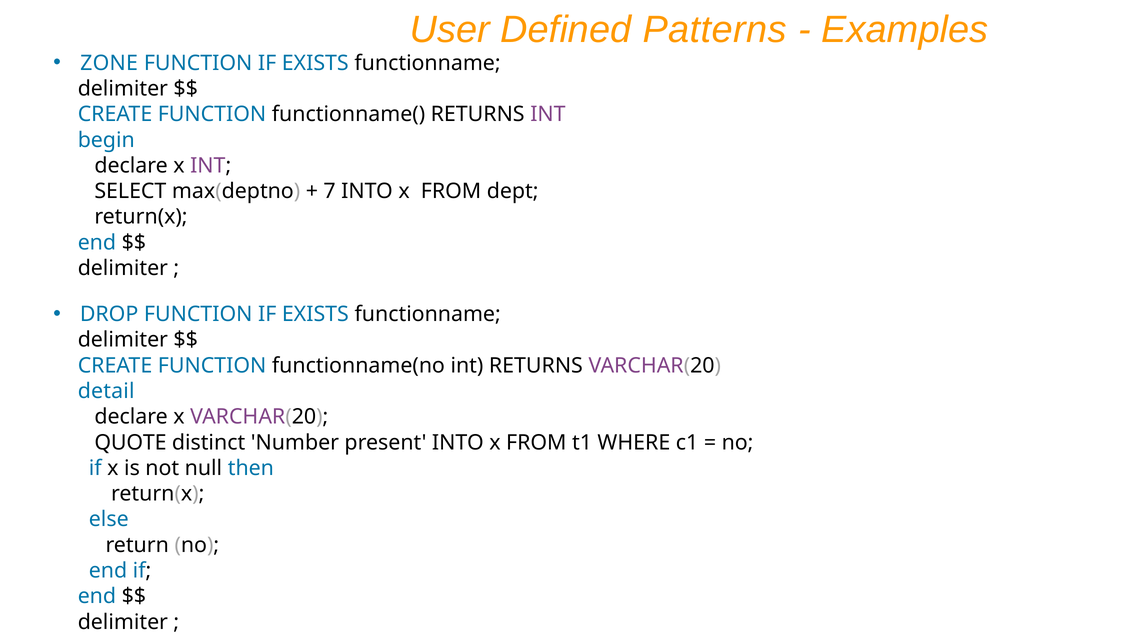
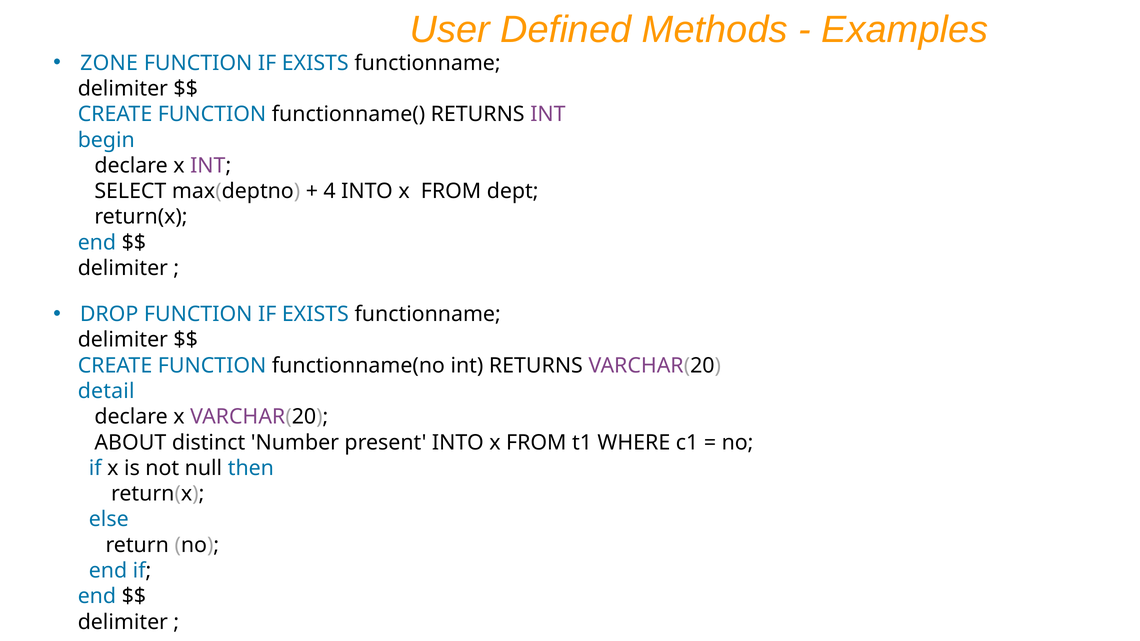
Patterns: Patterns -> Methods (715, 30)
7: 7 -> 4 (330, 191)
QUOTE: QUOTE -> ABOUT (130, 443)
